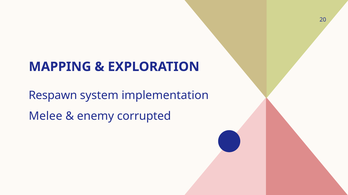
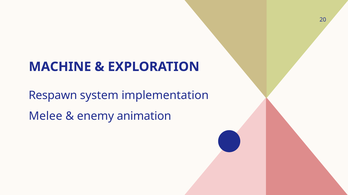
MAPPING: MAPPING -> MACHINE (60, 67)
corrupted: corrupted -> animation (144, 117)
